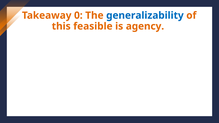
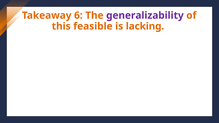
0: 0 -> 6 (78, 15)
generalizability colour: blue -> purple (145, 15)
agency: agency -> lacking (145, 26)
